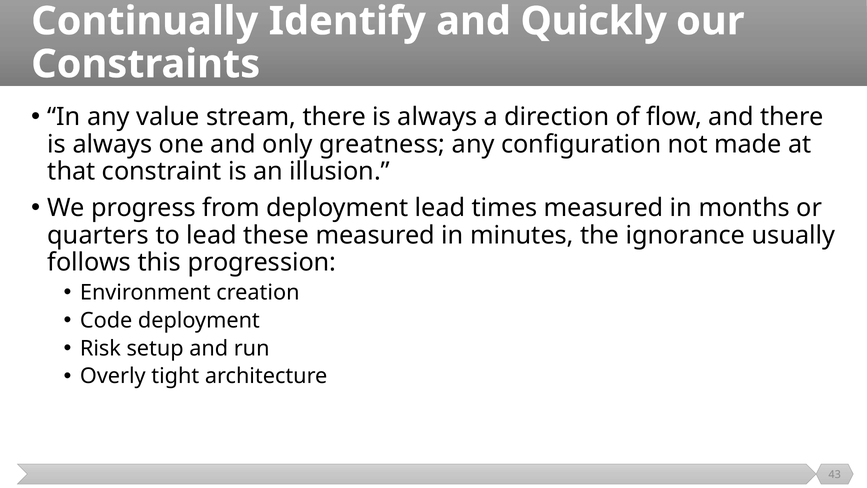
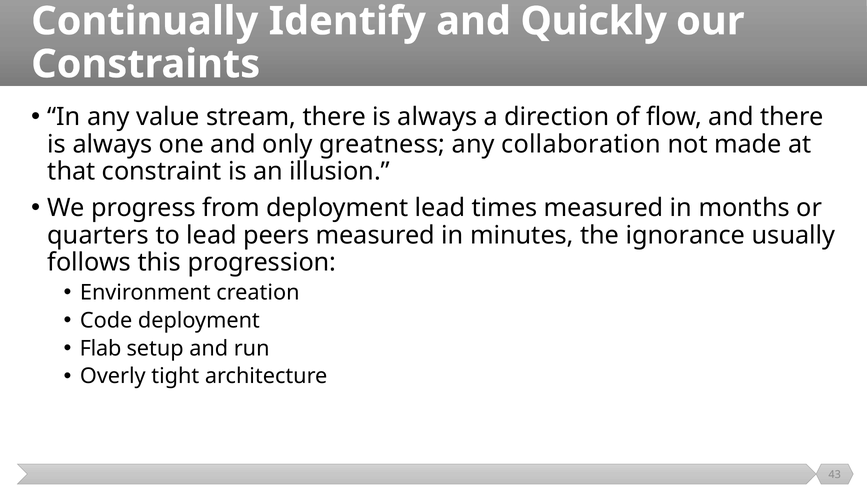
configuration: configuration -> collaboration (581, 144)
these: these -> peers (276, 235)
Risk: Risk -> Flab (101, 348)
